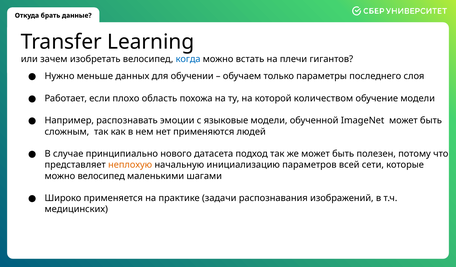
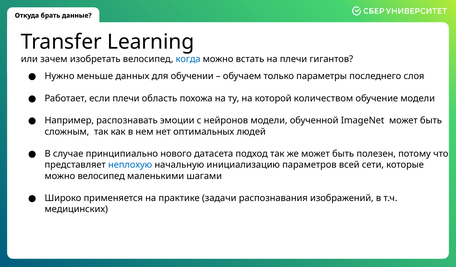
если плохо: плохо -> плечи (126, 98)
языковые: языковые -> нейронов (226, 121)
применяются: применяются -> оптимальных (204, 132)
неплохую colour: orange -> blue (130, 165)
